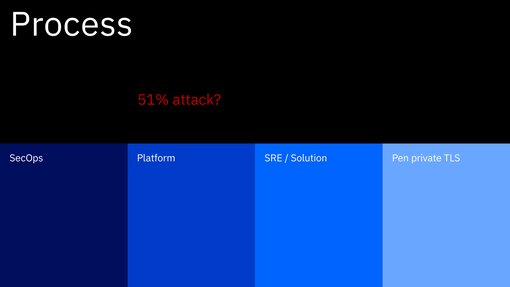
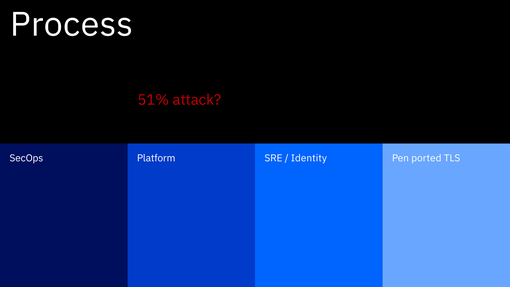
Solution: Solution -> Identity (309, 158)
private: private -> ported (426, 158)
